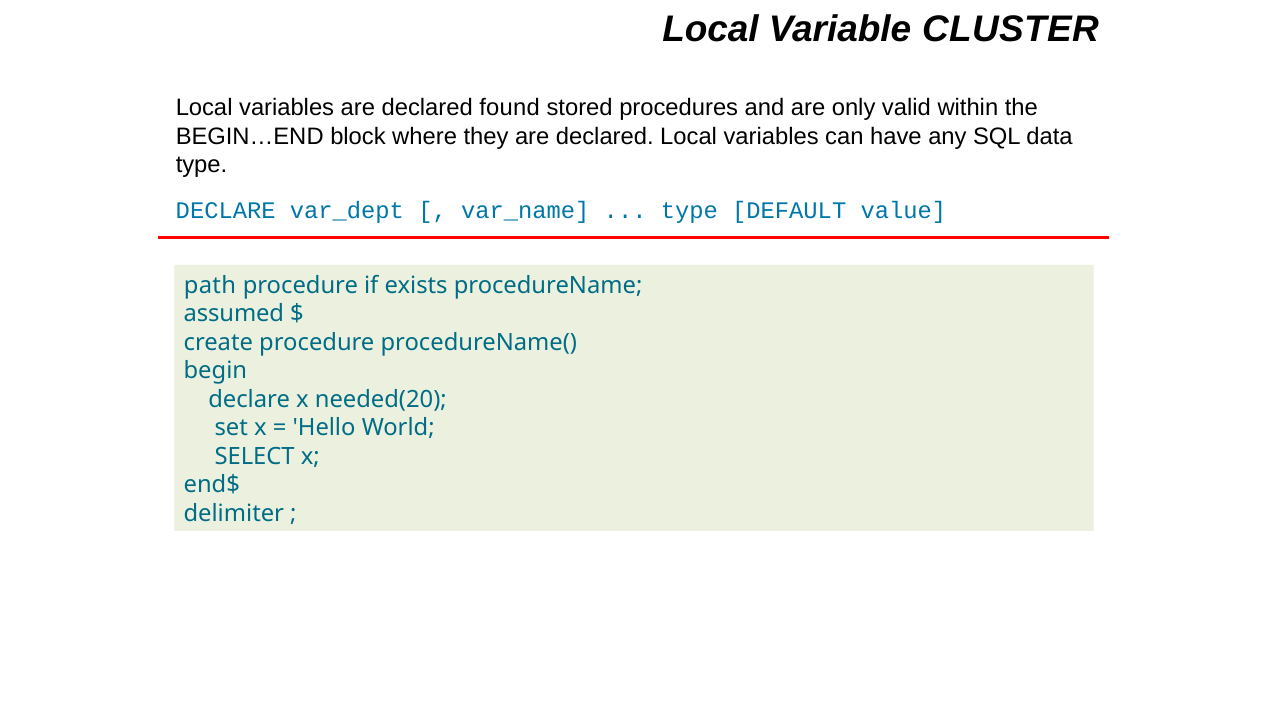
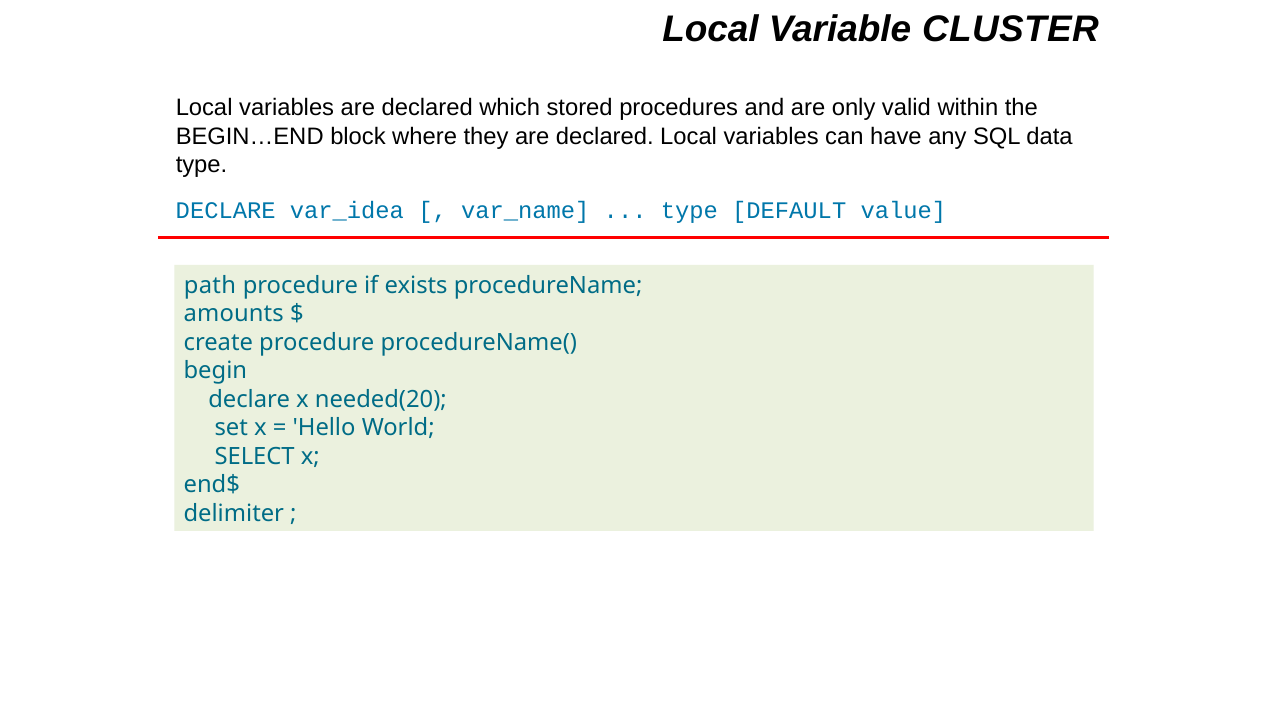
found: found -> which (510, 108)
var_dept: var_dept -> var_idea (347, 211)
assumed: assumed -> amounts (234, 314)
